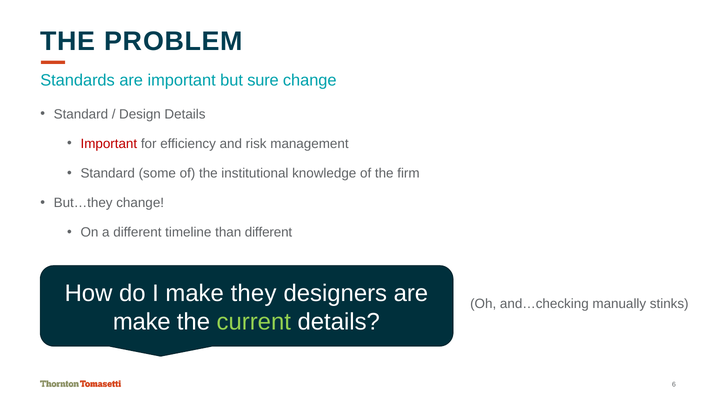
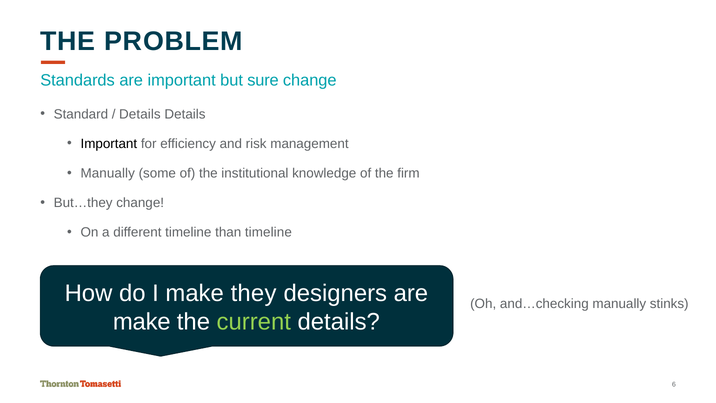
Design: Design -> Details (140, 114)
Important colour: red -> black (109, 144)
Standard: Standard -> Manually (108, 173)
than different: different -> timeline (268, 232)
